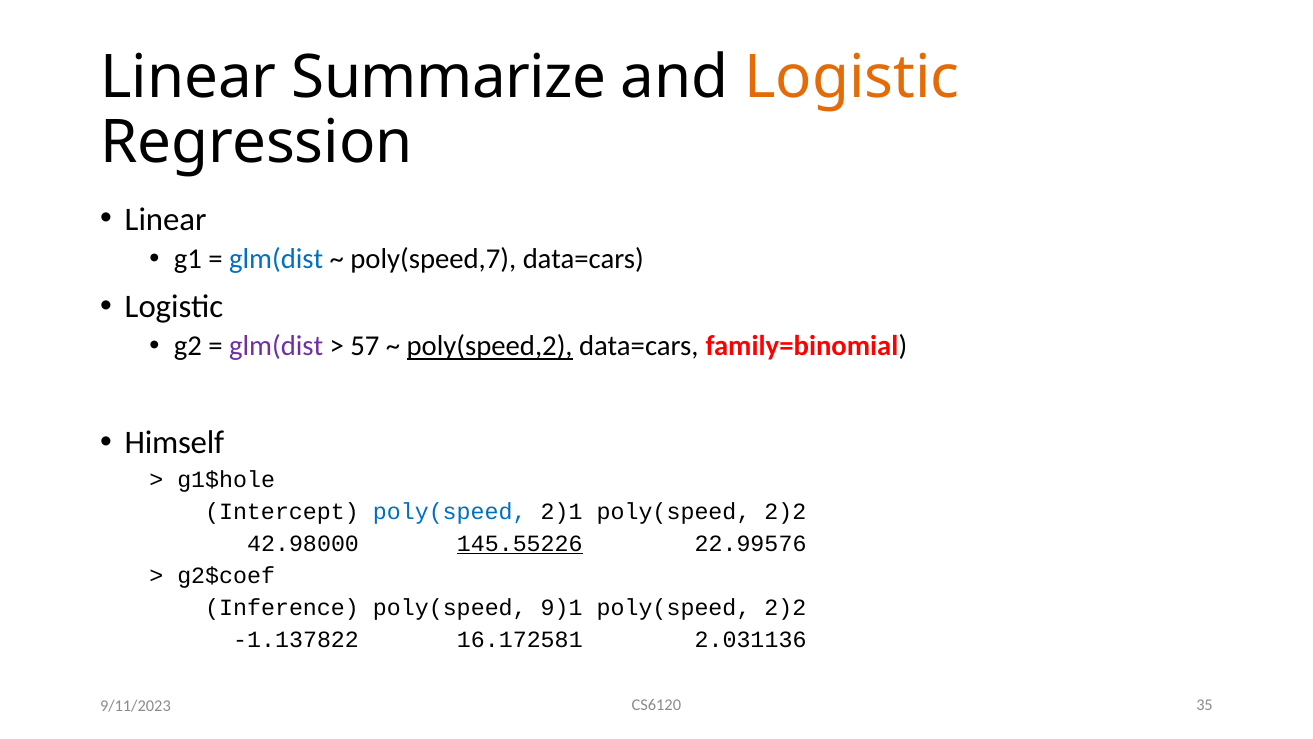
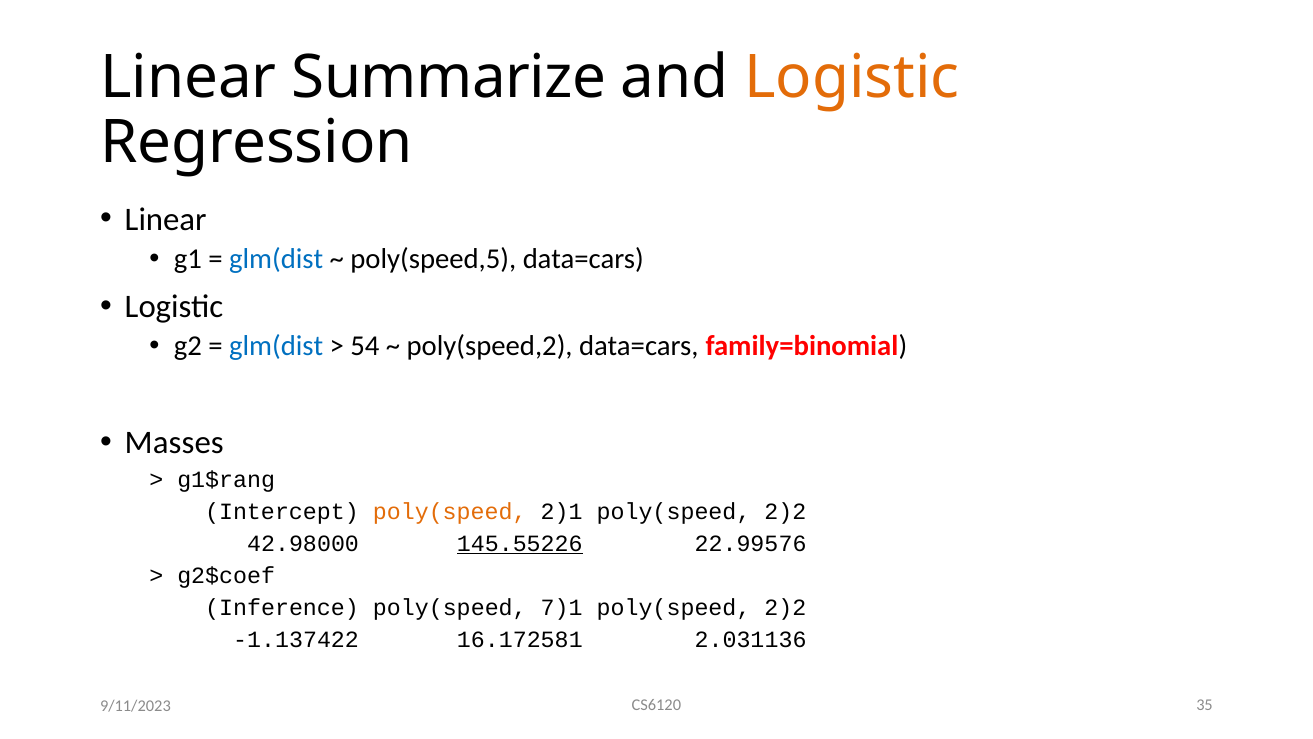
poly(speed,7: poly(speed,7 -> poly(speed,5 (433, 259)
glm(dist colour: purple -> blue (276, 346)
57: 57 -> 54 (365, 346)
poly(speed,2 underline: present -> none (490, 346)
Himself: Himself -> Masses (174, 442)
g1$hole: g1$hole -> g1$rang (226, 479)
poly(speed colour: blue -> orange (450, 511)
9)1: 9)1 -> 7)1 (562, 607)
-1.137822: -1.137822 -> -1.137422 (296, 639)
